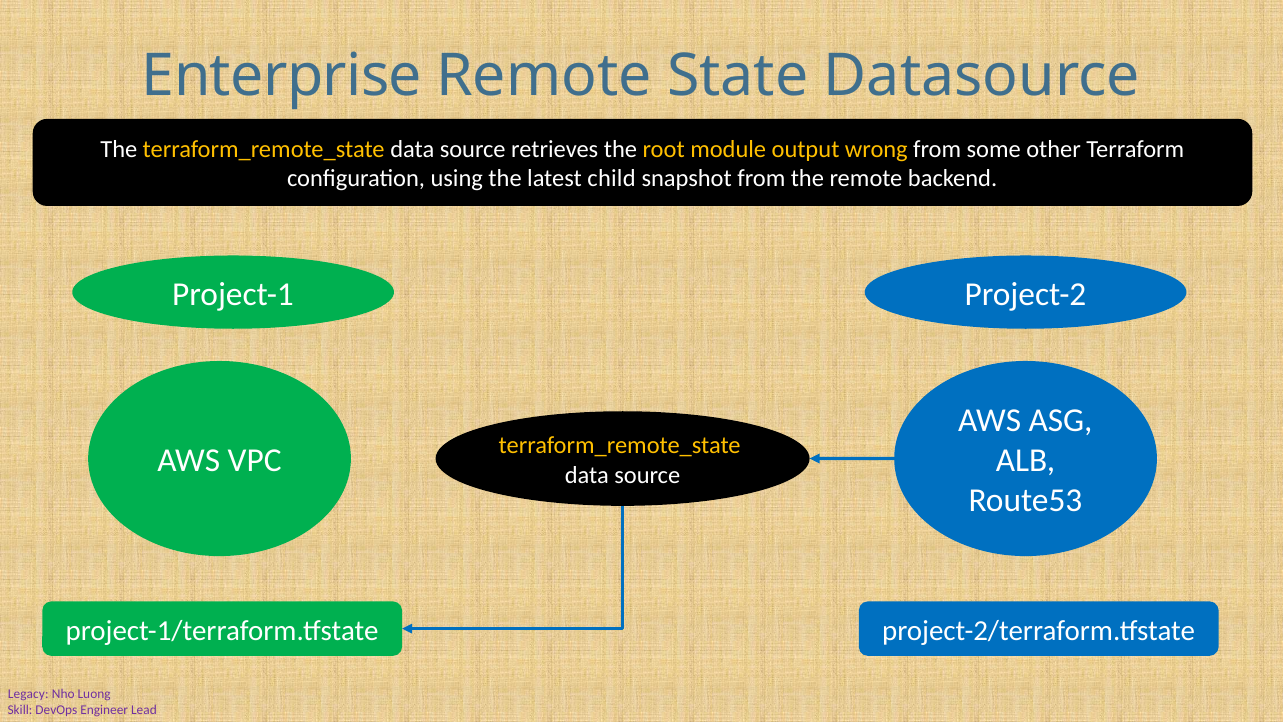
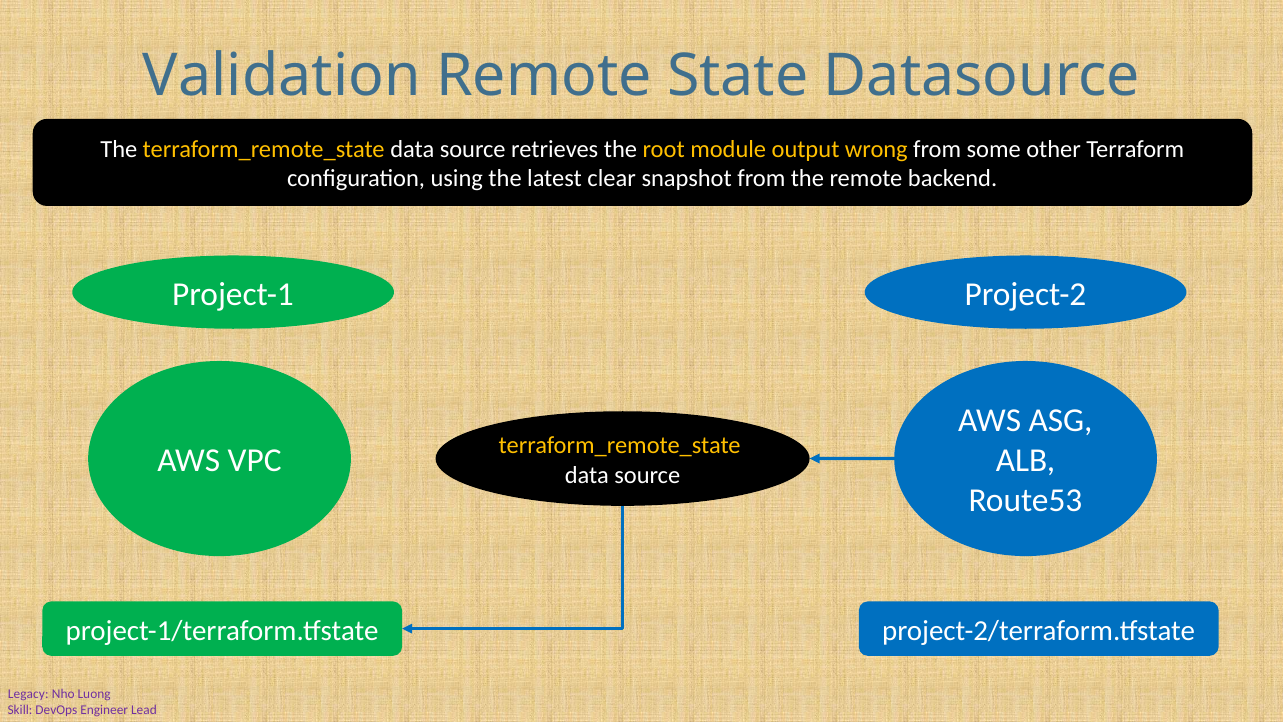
Enterprise: Enterprise -> Validation (282, 76)
child: child -> clear (612, 179)
